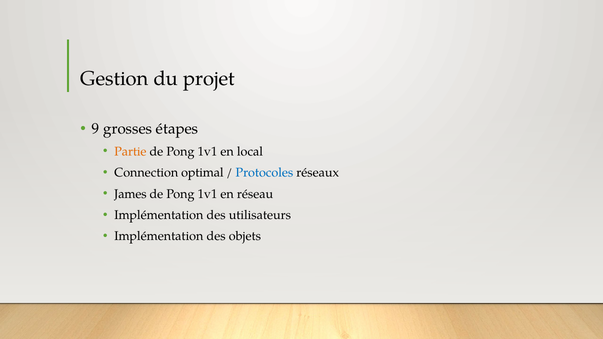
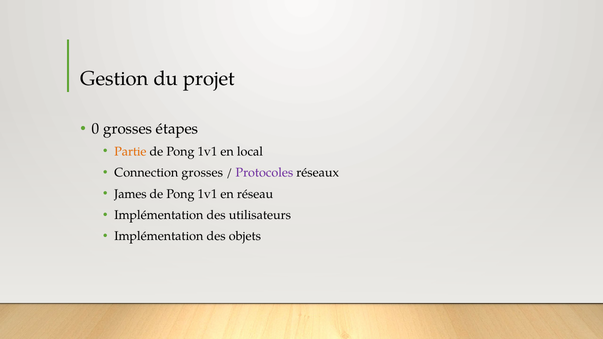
9: 9 -> 0 (96, 129)
Connection optimal: optimal -> grosses (202, 173)
Protocoles colour: blue -> purple (264, 173)
